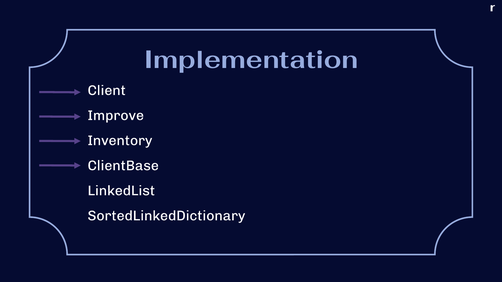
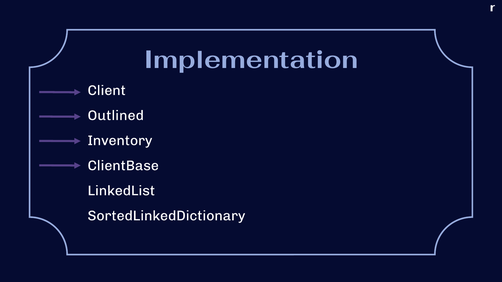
Improve: Improve -> Outlined (116, 116)
